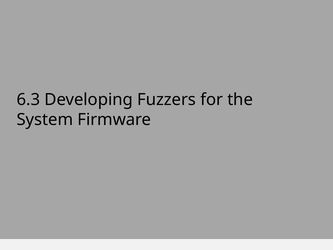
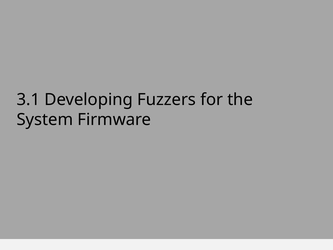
6.3: 6.3 -> 3.1 (28, 99)
